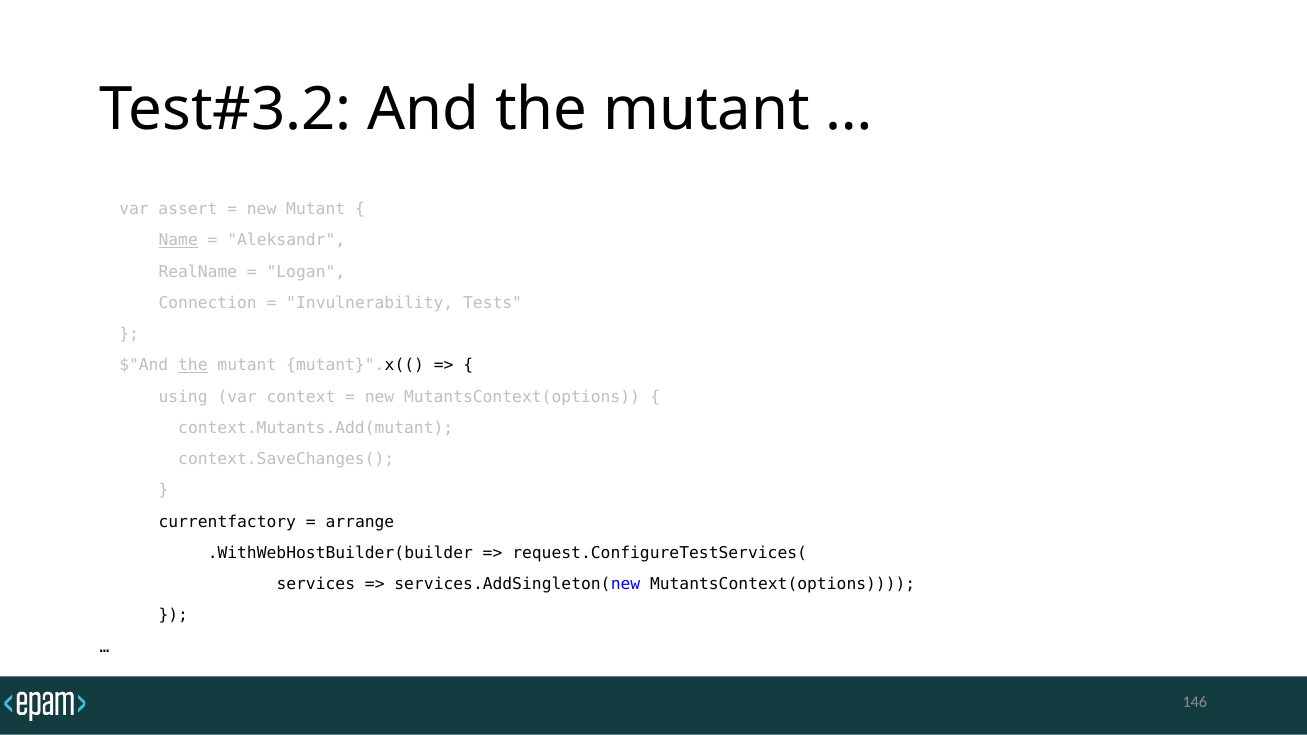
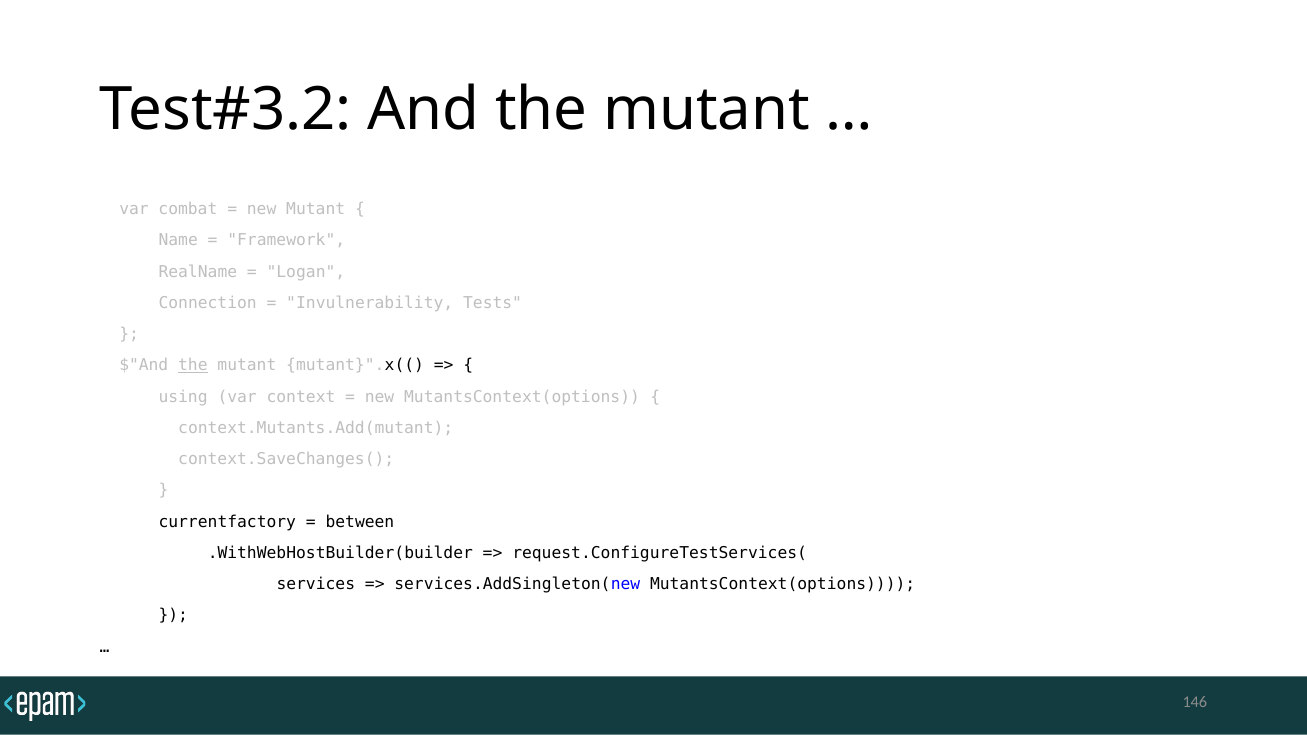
assert: assert -> combat (188, 209)
Name underline: present -> none (178, 241)
Aleksandr: Aleksandr -> Framework (286, 241)
arrange: arrange -> between (360, 522)
